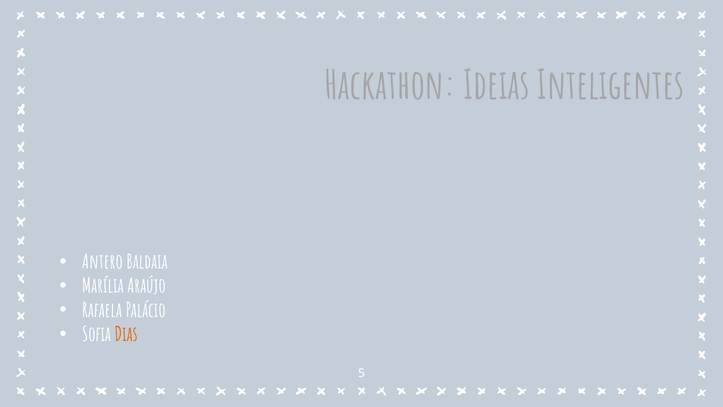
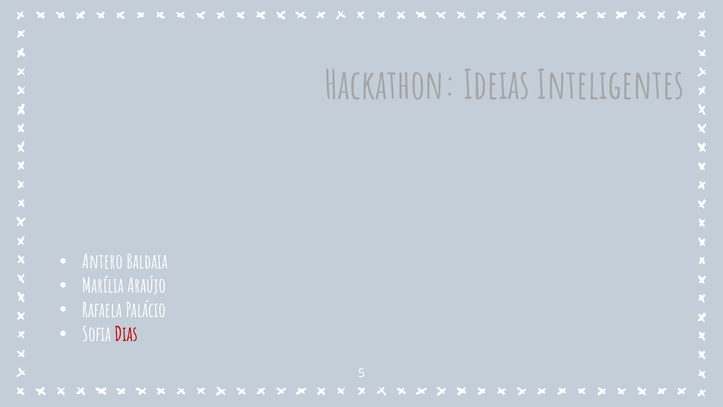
Dias colour: orange -> red (126, 334)
